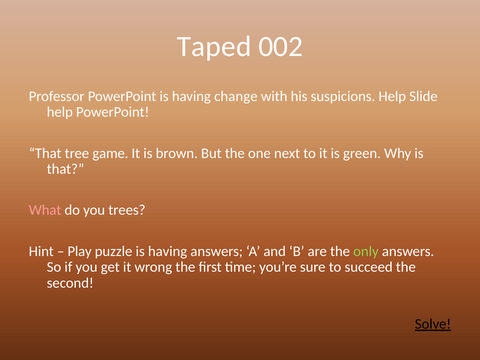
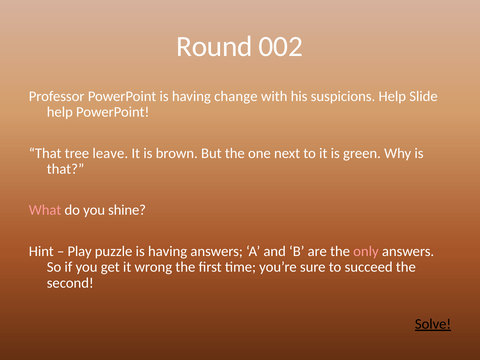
Taped: Taped -> Round (214, 46)
game: game -> leave (110, 153)
trees: trees -> shine (127, 210)
only colour: light green -> pink (366, 251)
